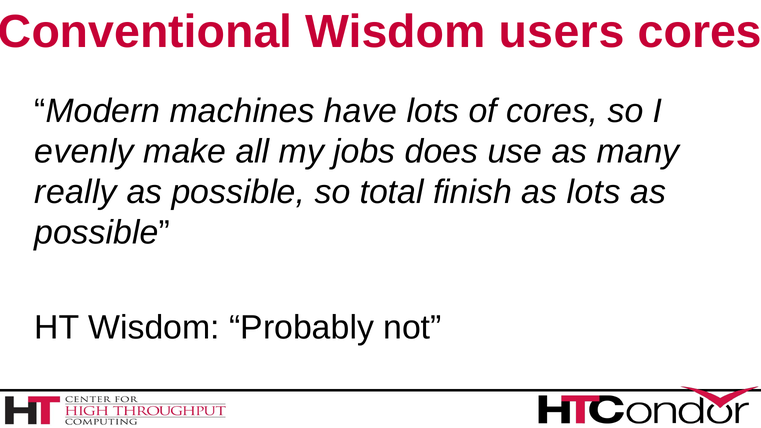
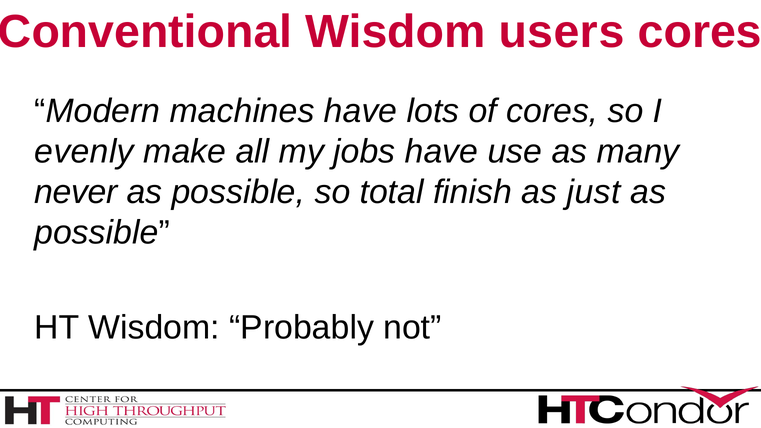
jobs does: does -> have (441, 152)
really: really -> never (76, 192)
as lots: lots -> just (594, 192)
